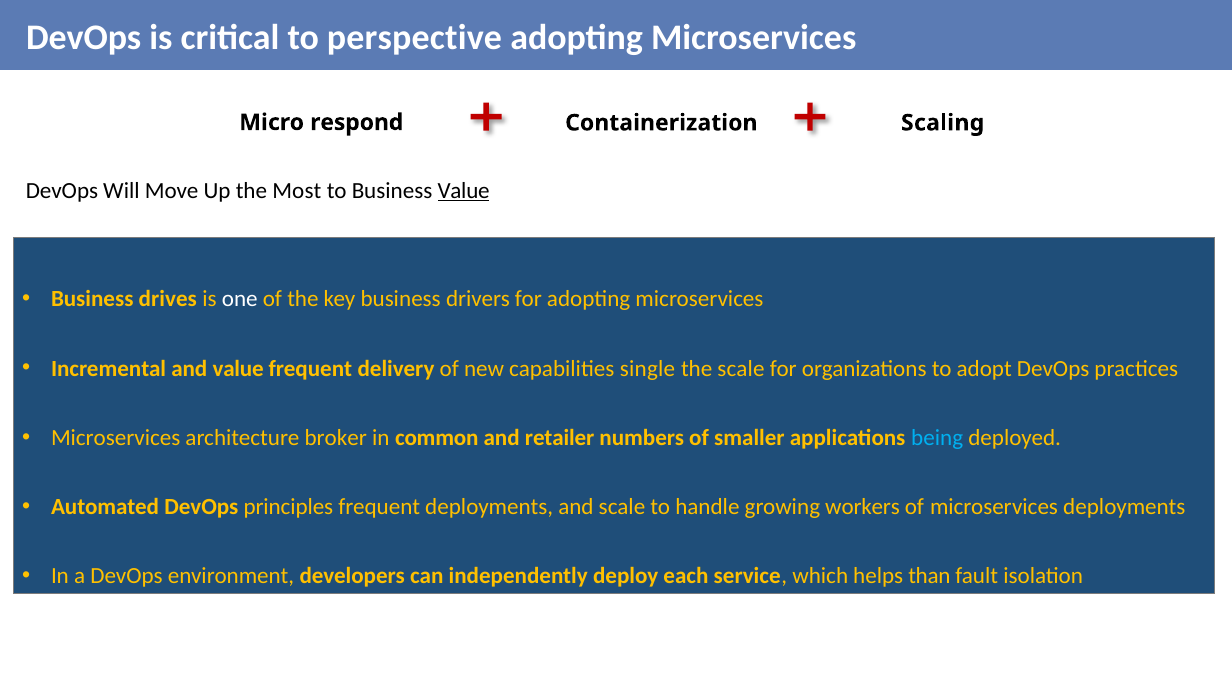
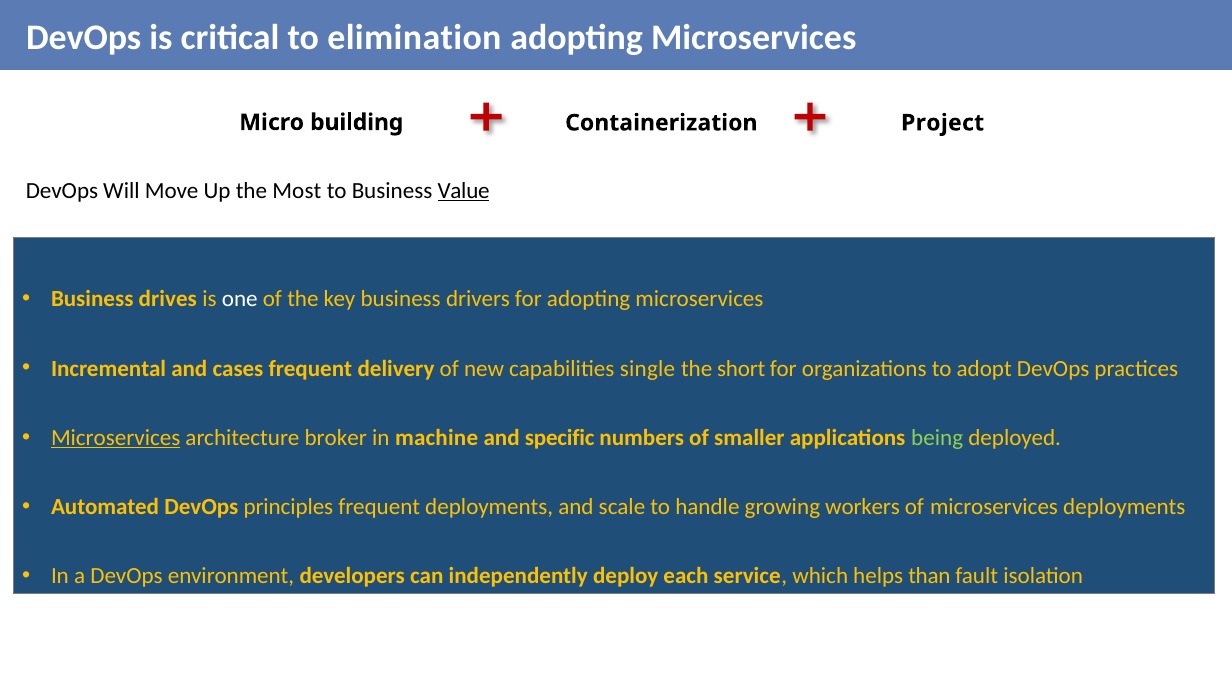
perspective: perspective -> elimination (414, 37)
respond: respond -> building (357, 122)
Scaling: Scaling -> Project (943, 123)
and value: value -> cases (238, 368)
the scale: scale -> short (741, 368)
Microservices underline: none -> present (116, 438)
common: common -> machine (437, 438)
retailer: retailer -> specific (560, 438)
being colour: light blue -> light green (937, 438)
